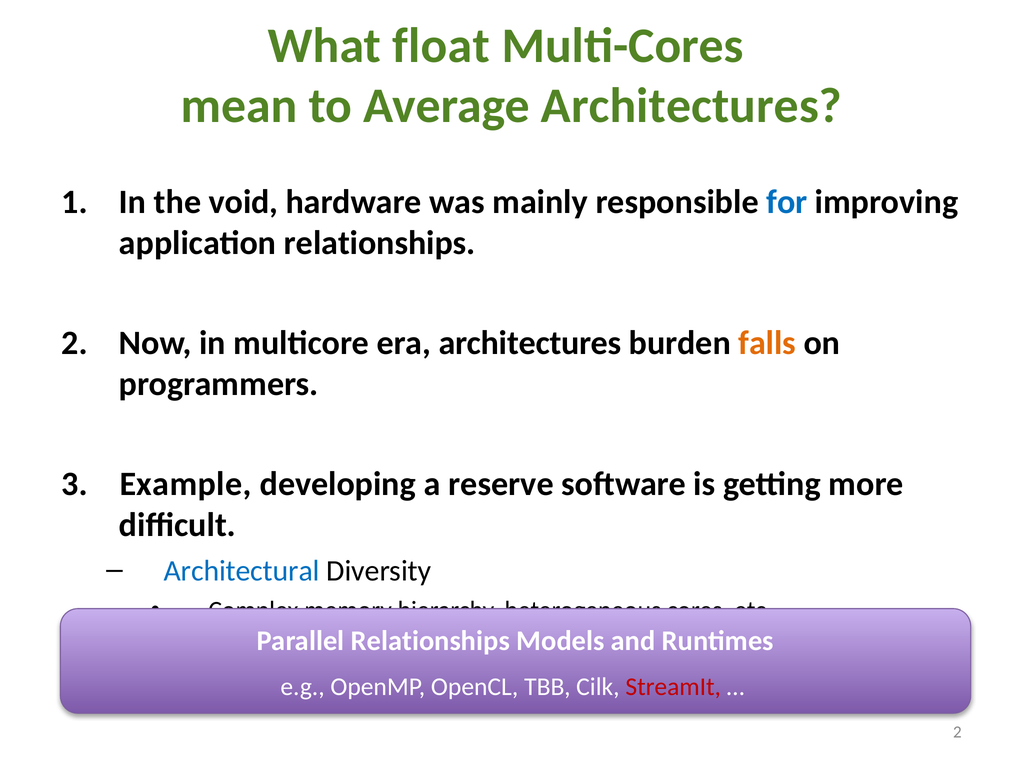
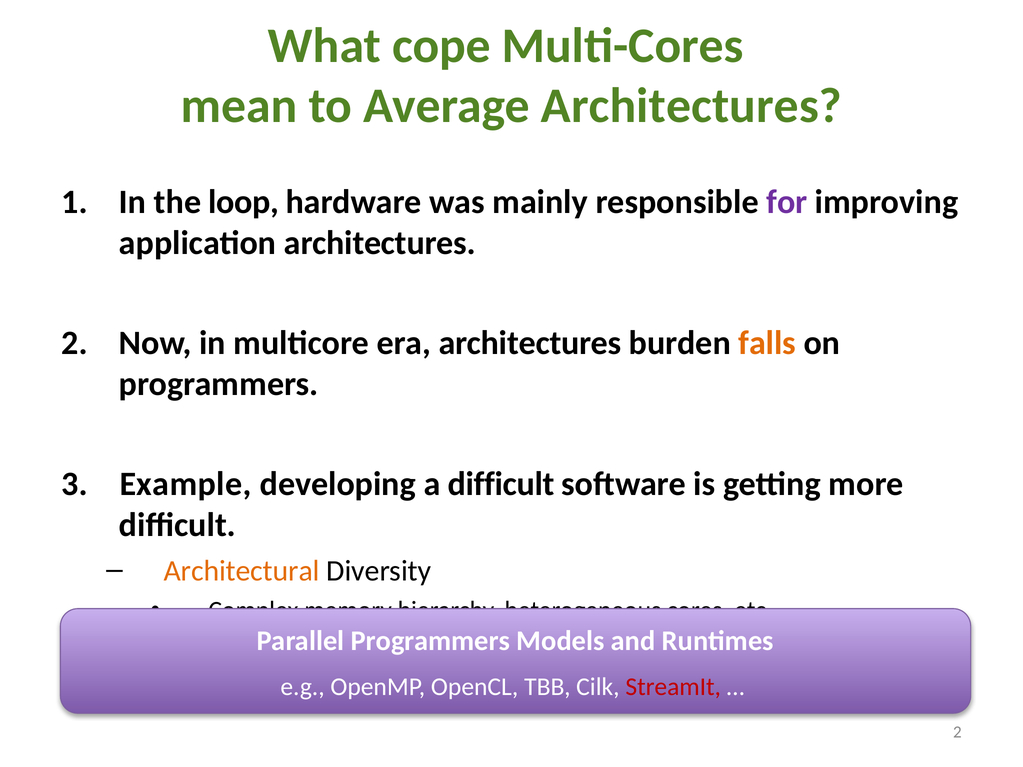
float: float -> cope (441, 46)
void: void -> loop (244, 202)
for colour: blue -> purple (787, 202)
application relationships: relationships -> architectures (380, 243)
a reserve: reserve -> difficult (501, 484)
Architectural colour: blue -> orange (242, 571)
Parallel Relationships: Relationships -> Programmers (430, 641)
